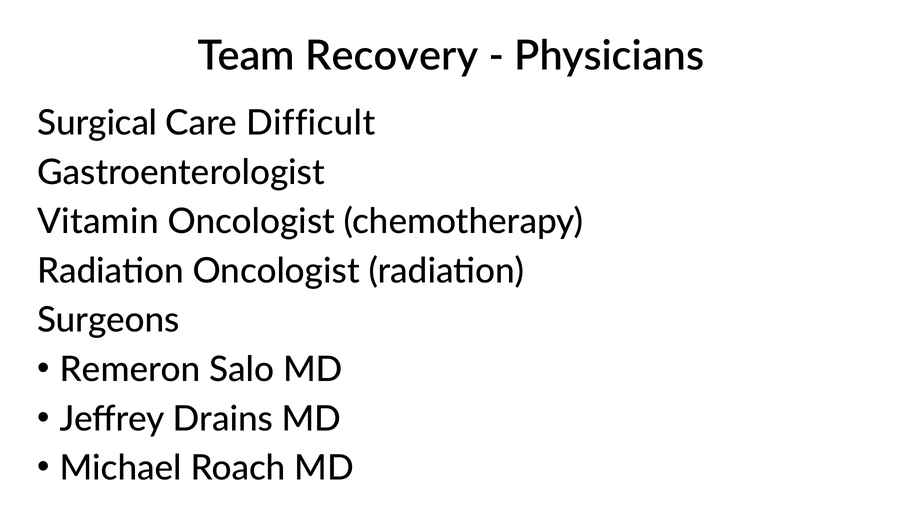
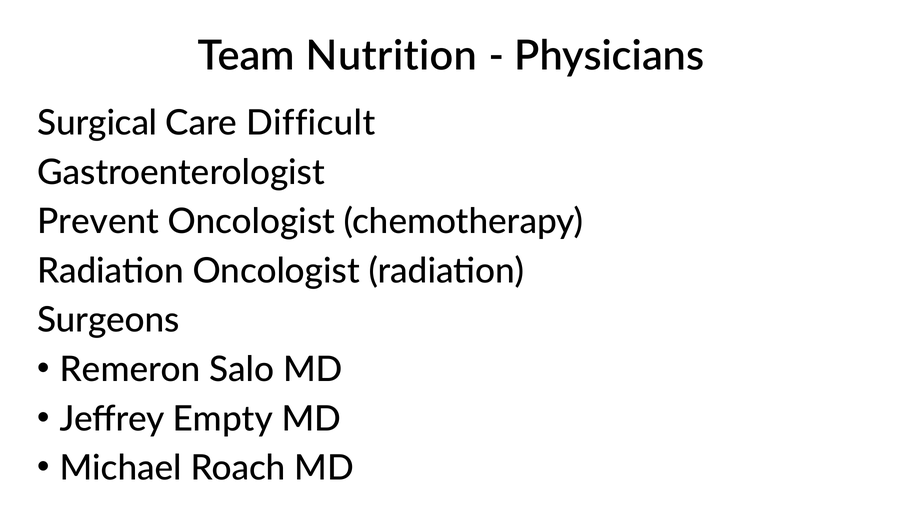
Recovery: Recovery -> Nutrition (392, 56)
Vitamin: Vitamin -> Prevent (98, 222)
Drains: Drains -> Empty (223, 419)
